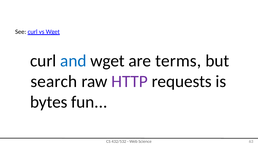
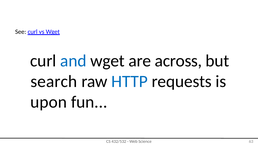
terms: terms -> across (178, 61)
HTTP colour: purple -> blue (130, 81)
bytes: bytes -> upon (49, 102)
